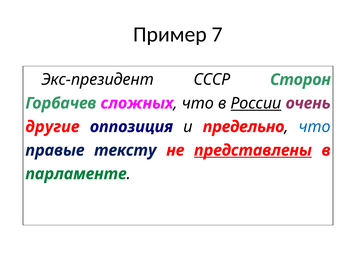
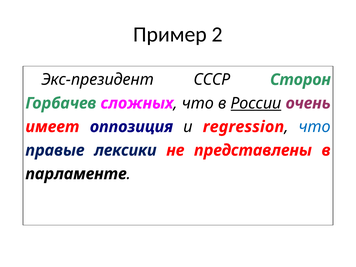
7: 7 -> 2 (217, 34)
другие: другие -> имеет (52, 127)
предельно: предельно -> regression (243, 127)
тексту: тексту -> лексики (125, 150)
представлены underline: present -> none (253, 150)
парламенте colour: green -> black (76, 174)
